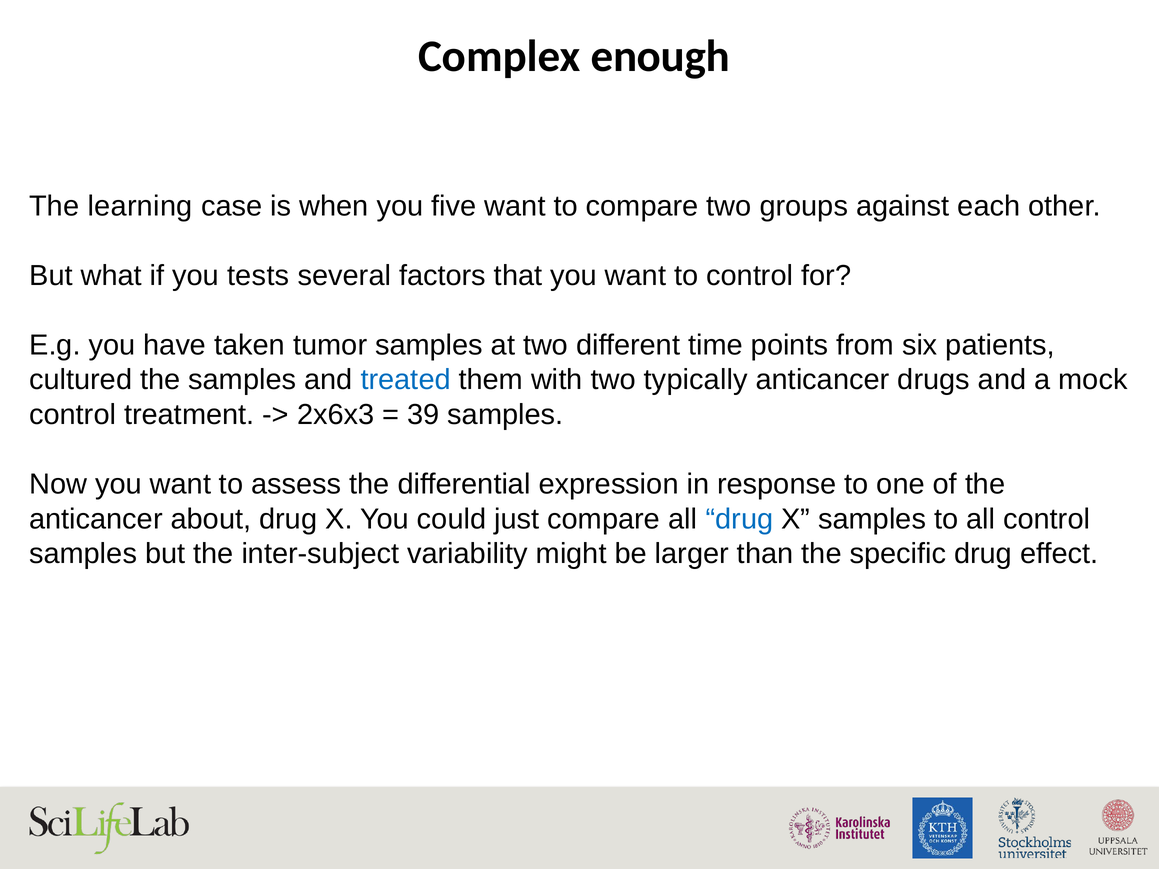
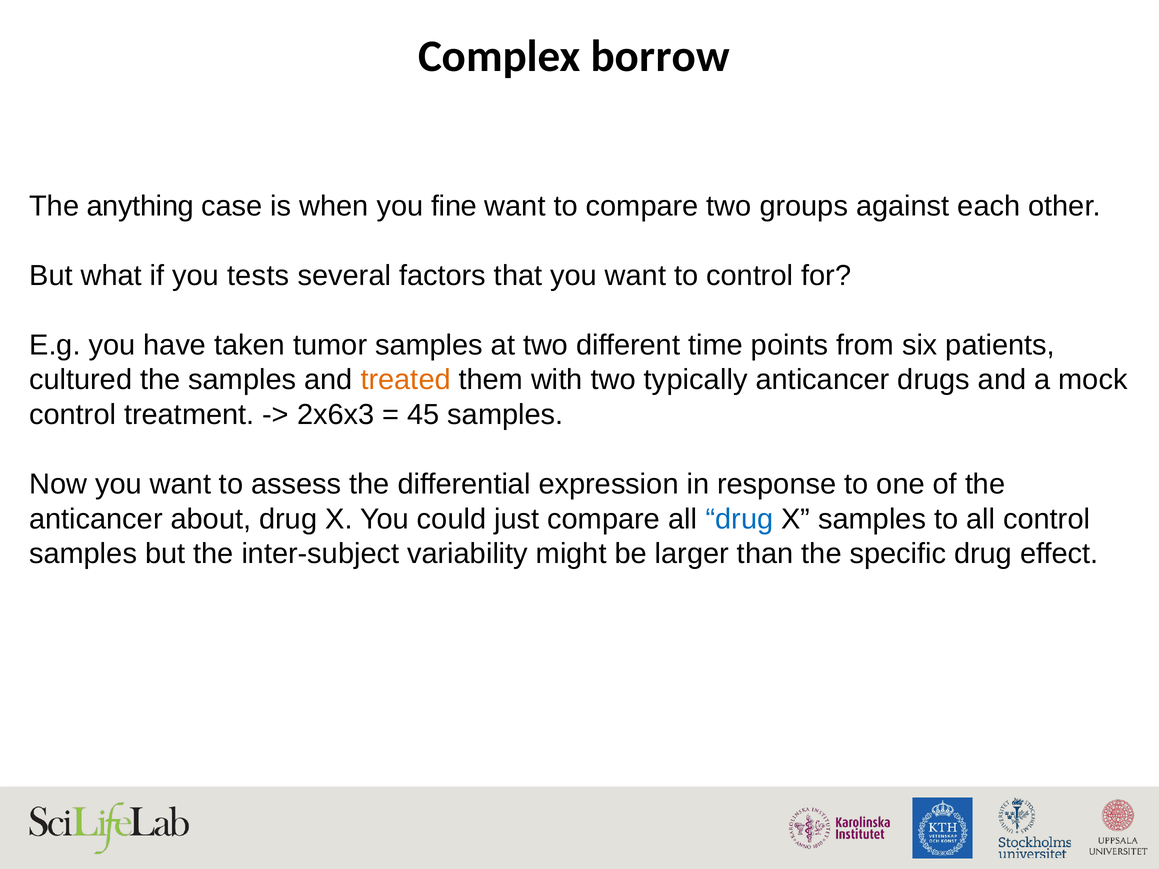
enough: enough -> borrow (660, 56)
learning: learning -> anything (140, 206)
five: five -> fine (454, 206)
treated colour: blue -> orange (406, 380)
39: 39 -> 45 (423, 415)
